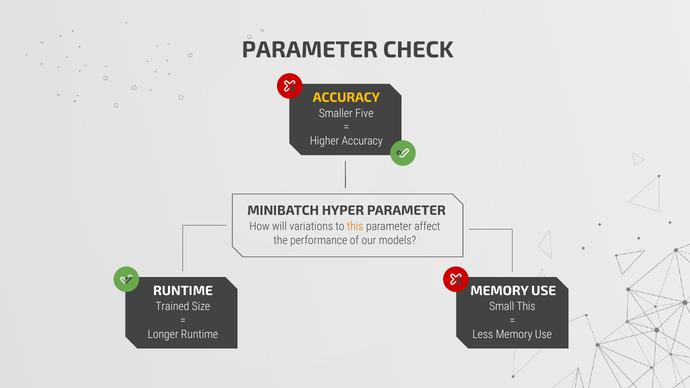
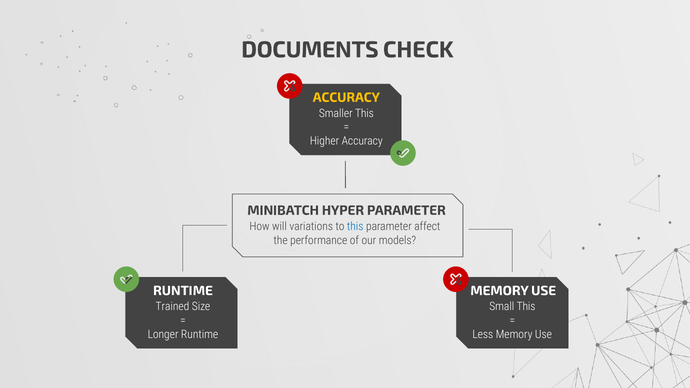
PARAMETER: PARAMETER -> DOCUMENTS (310, 50)
Smaller Five: Five -> This (364, 113)
this colour: orange -> blue (355, 227)
